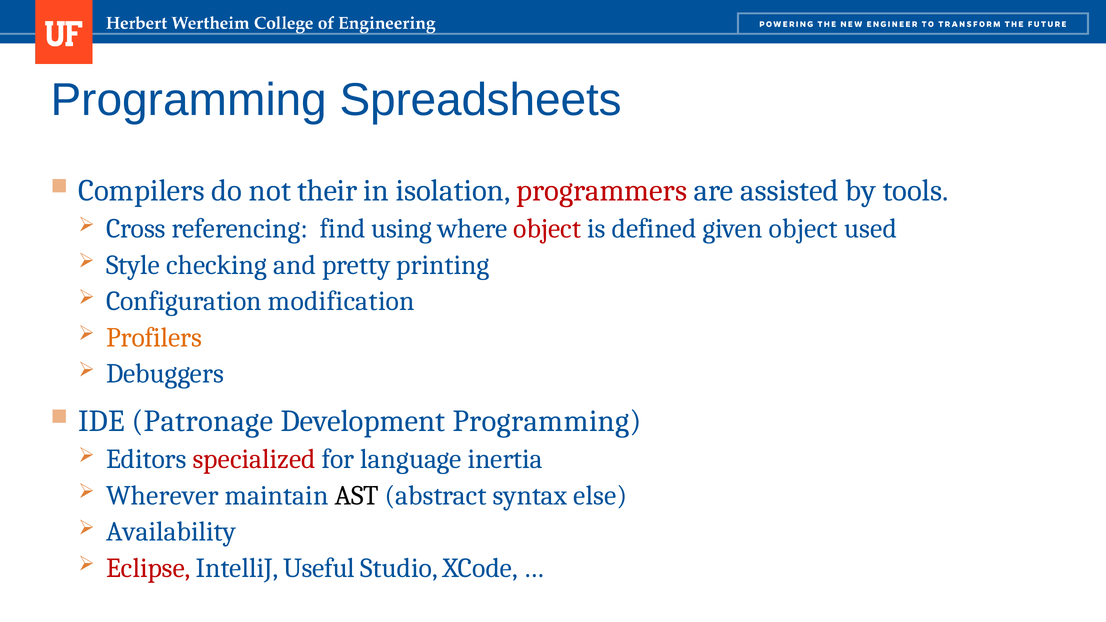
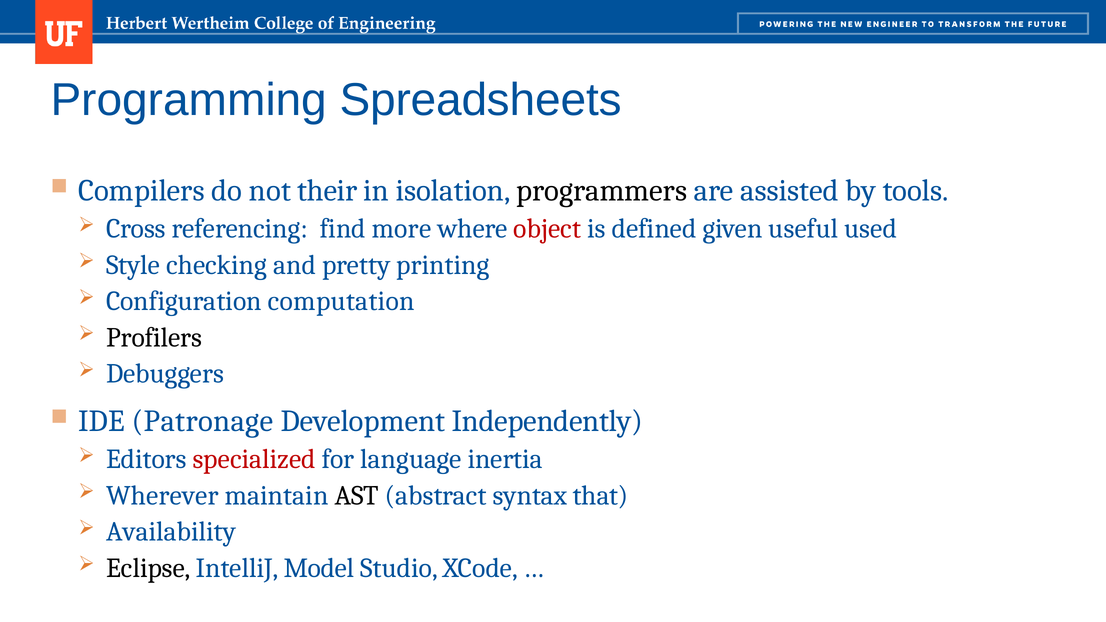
programmers colour: red -> black (602, 191)
using: using -> more (402, 229)
given object: object -> useful (803, 229)
modification: modification -> computation (341, 301)
Profilers colour: orange -> black (154, 338)
Development Programming: Programming -> Independently (547, 421)
else: else -> that (601, 495)
Eclipse colour: red -> black (148, 568)
Useful: Useful -> Model (319, 568)
